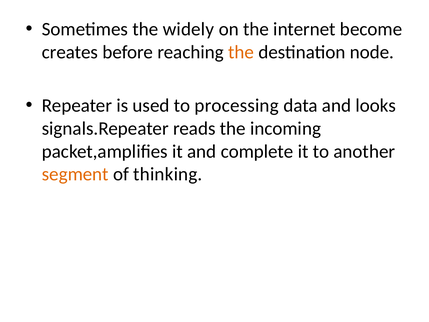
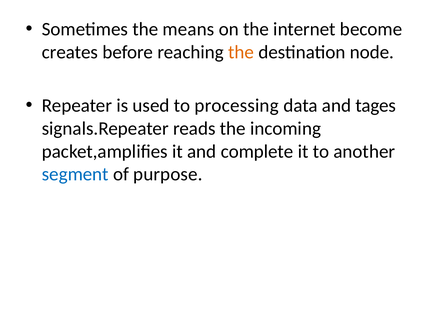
widely: widely -> means (188, 29)
looks: looks -> tages (376, 106)
segment colour: orange -> blue (75, 174)
thinking: thinking -> purpose (168, 174)
